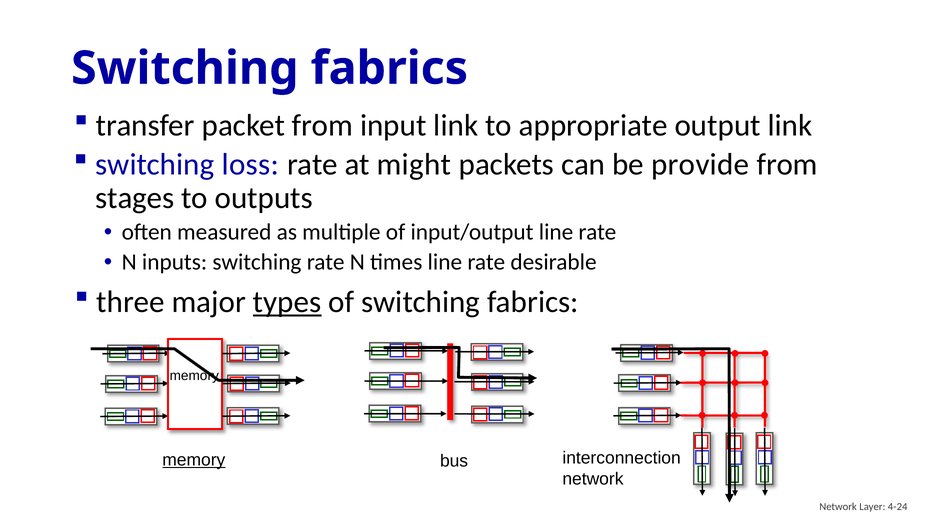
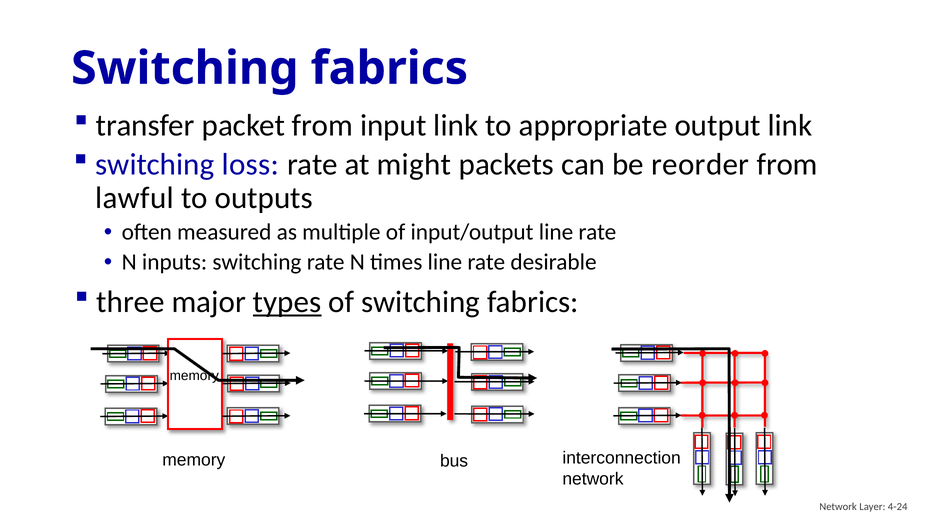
provide: provide -> reorder (700, 165)
stages: stages -> lawful (135, 198)
memory underline: present -> none (194, 460)
